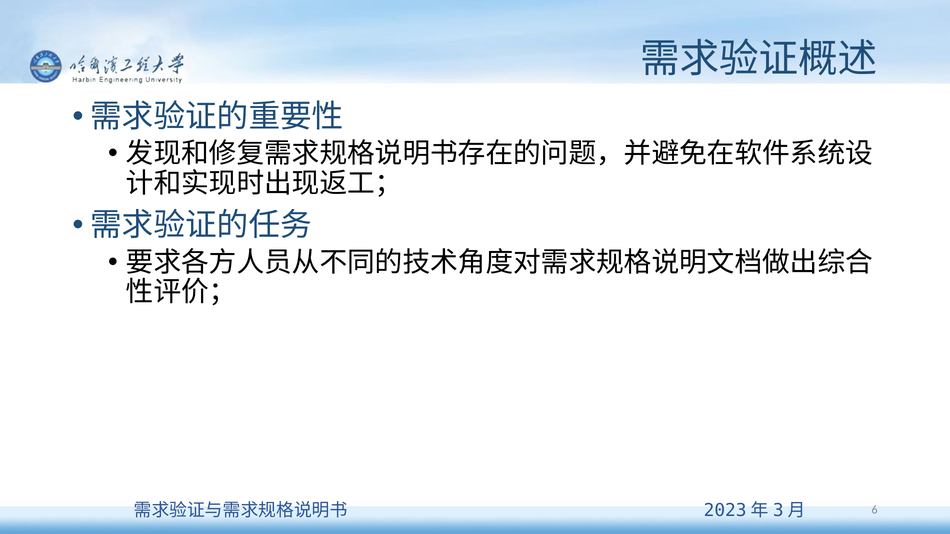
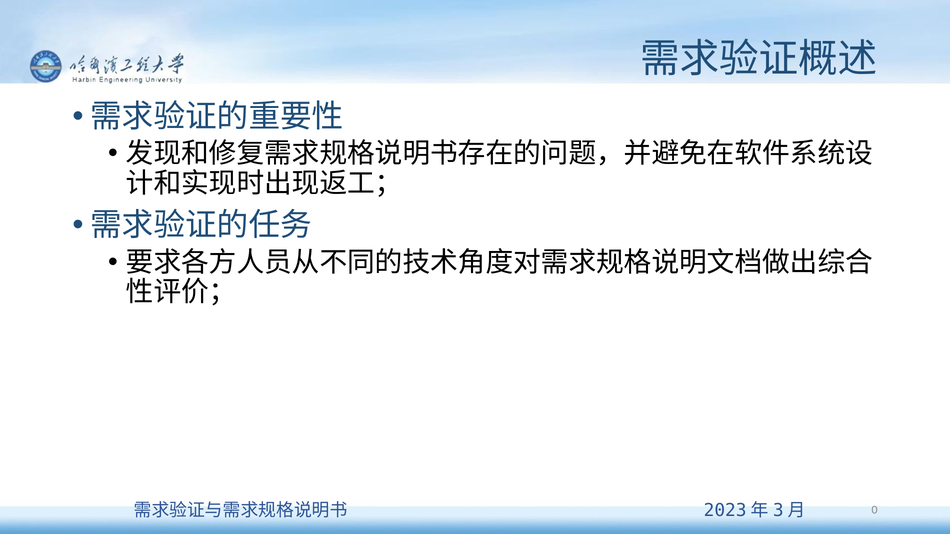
6: 6 -> 0 (875, 510)
